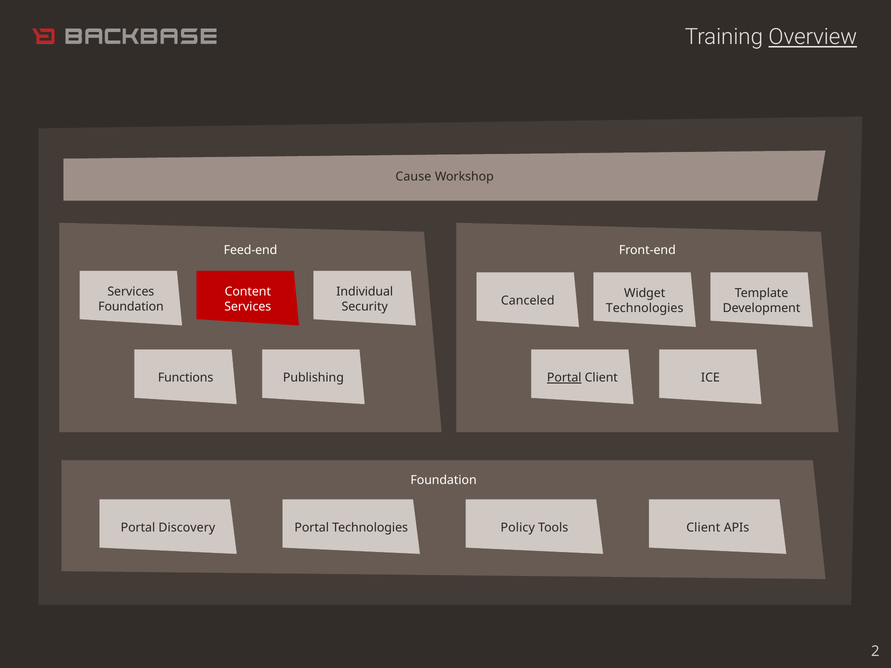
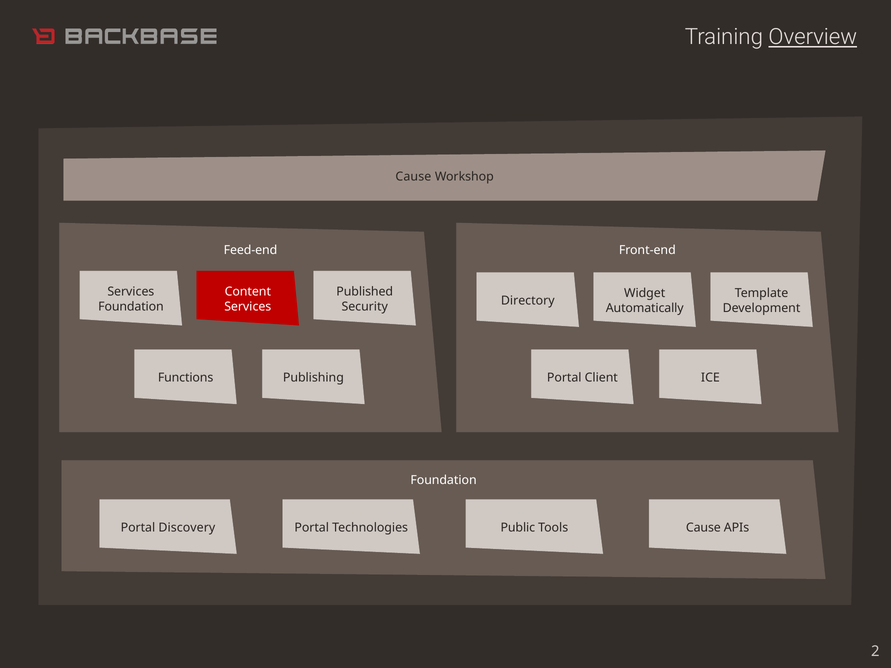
Individual: Individual -> Published (365, 292)
Canceled: Canceled -> Directory (528, 301)
Technologies: Technologies -> Automatically (645, 308)
Portal underline: present -> none (564, 378)
Policy: Policy -> Public (518, 528)
Tools Client: Client -> Cause (703, 528)
